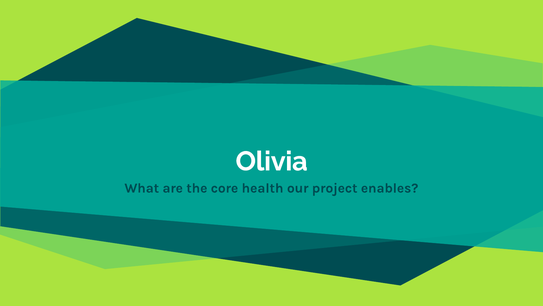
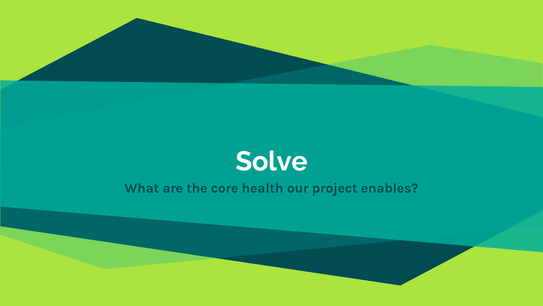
Olivia: Olivia -> Solve (272, 161)
